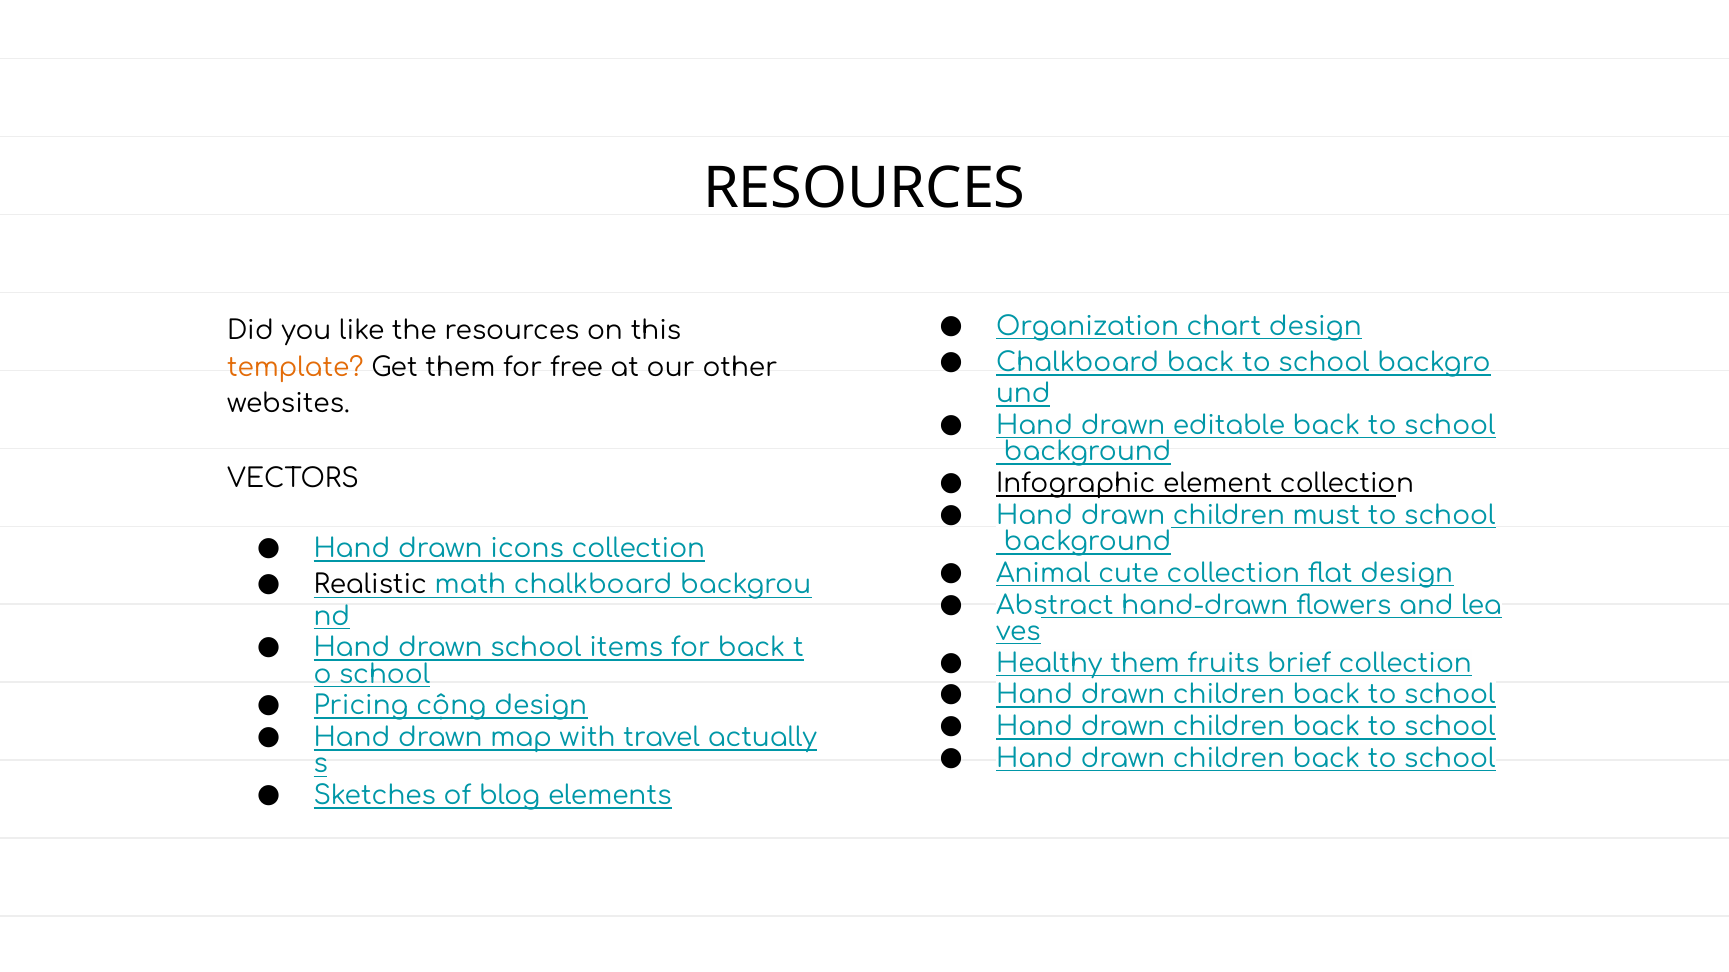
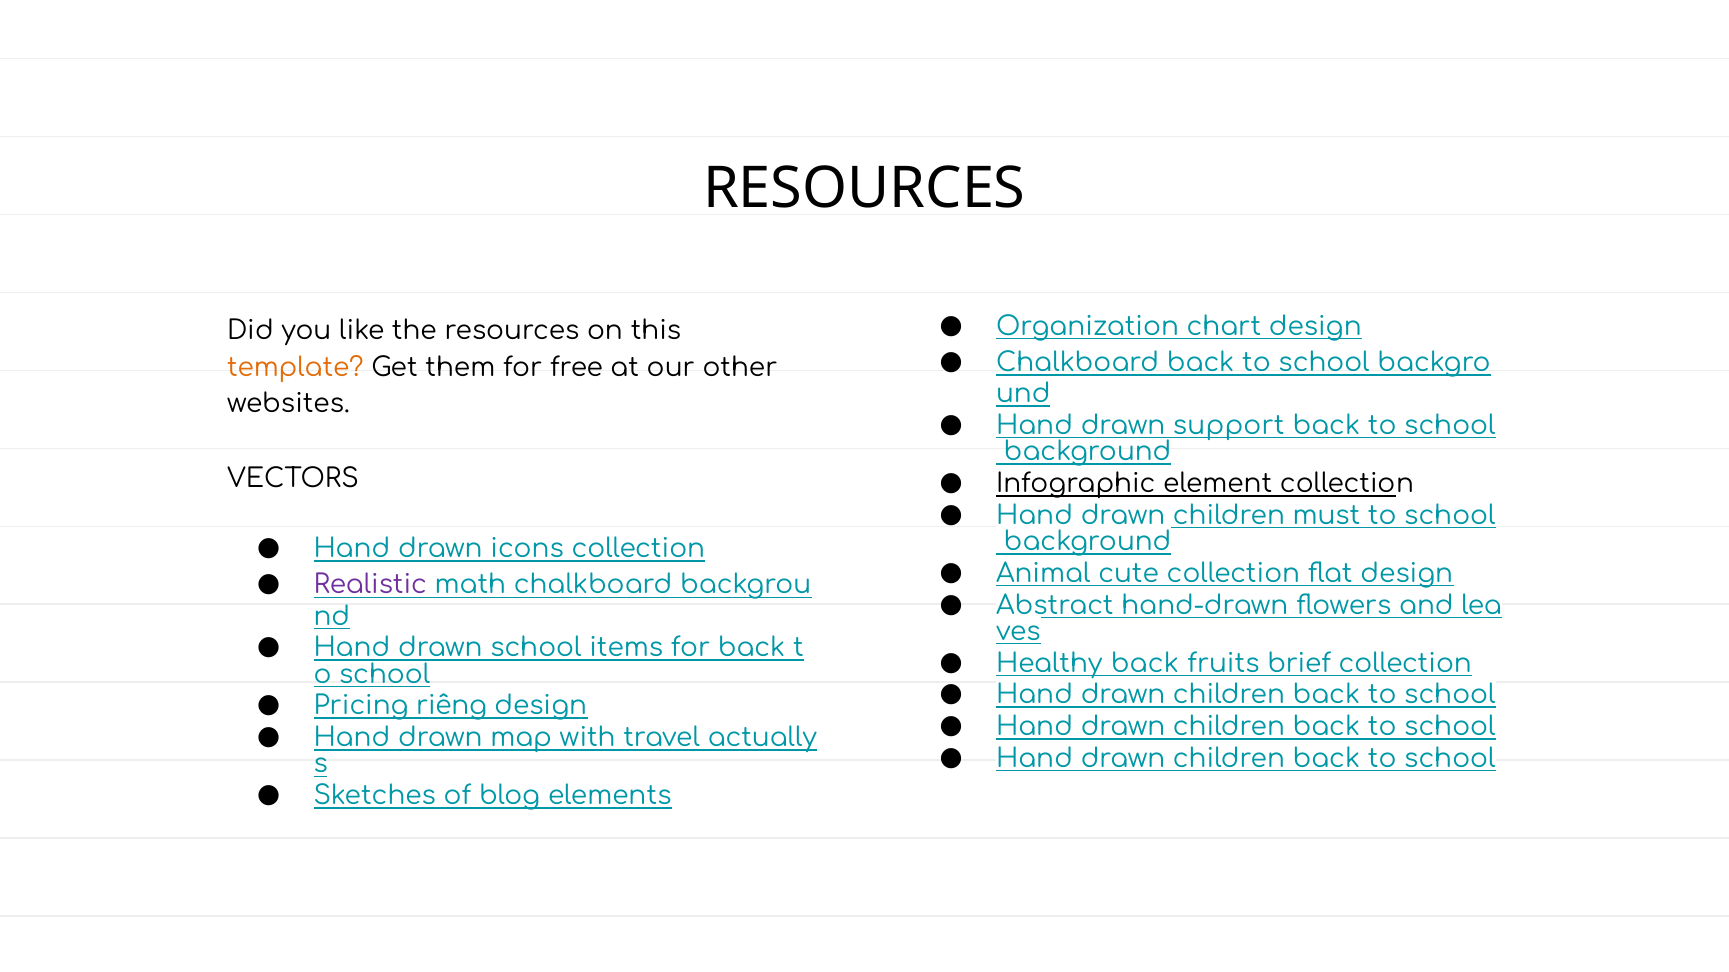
editable: editable -> support (1229, 426)
Realistic colour: black -> purple (370, 586)
Healthy them: them -> back (1145, 664)
cộng: cộng -> riêng (452, 707)
